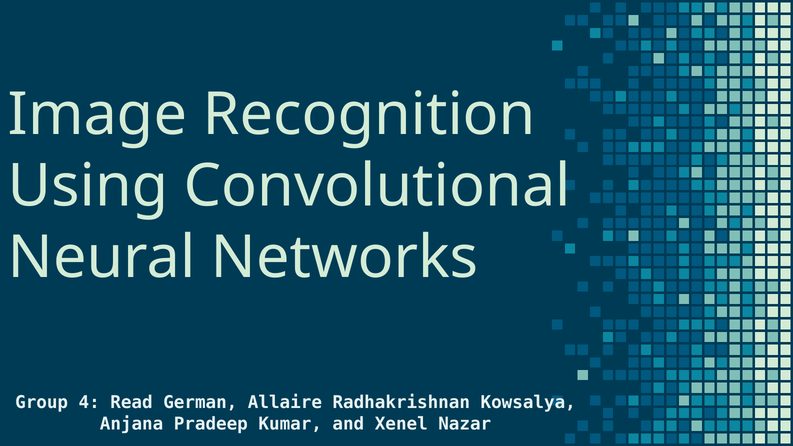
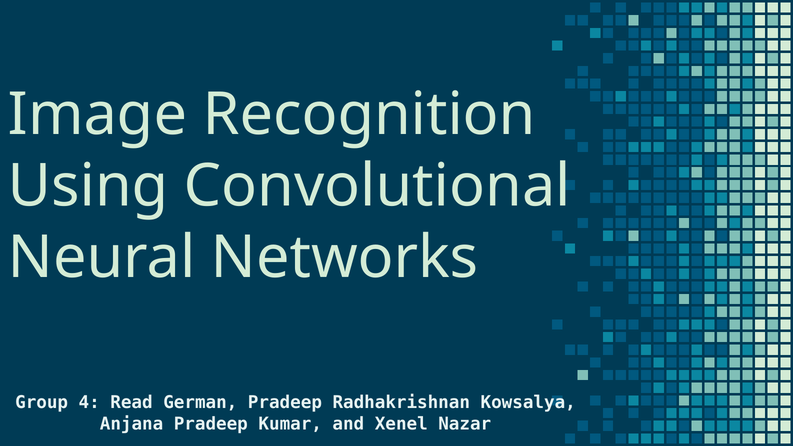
German Allaire: Allaire -> Pradeep (285, 403)
